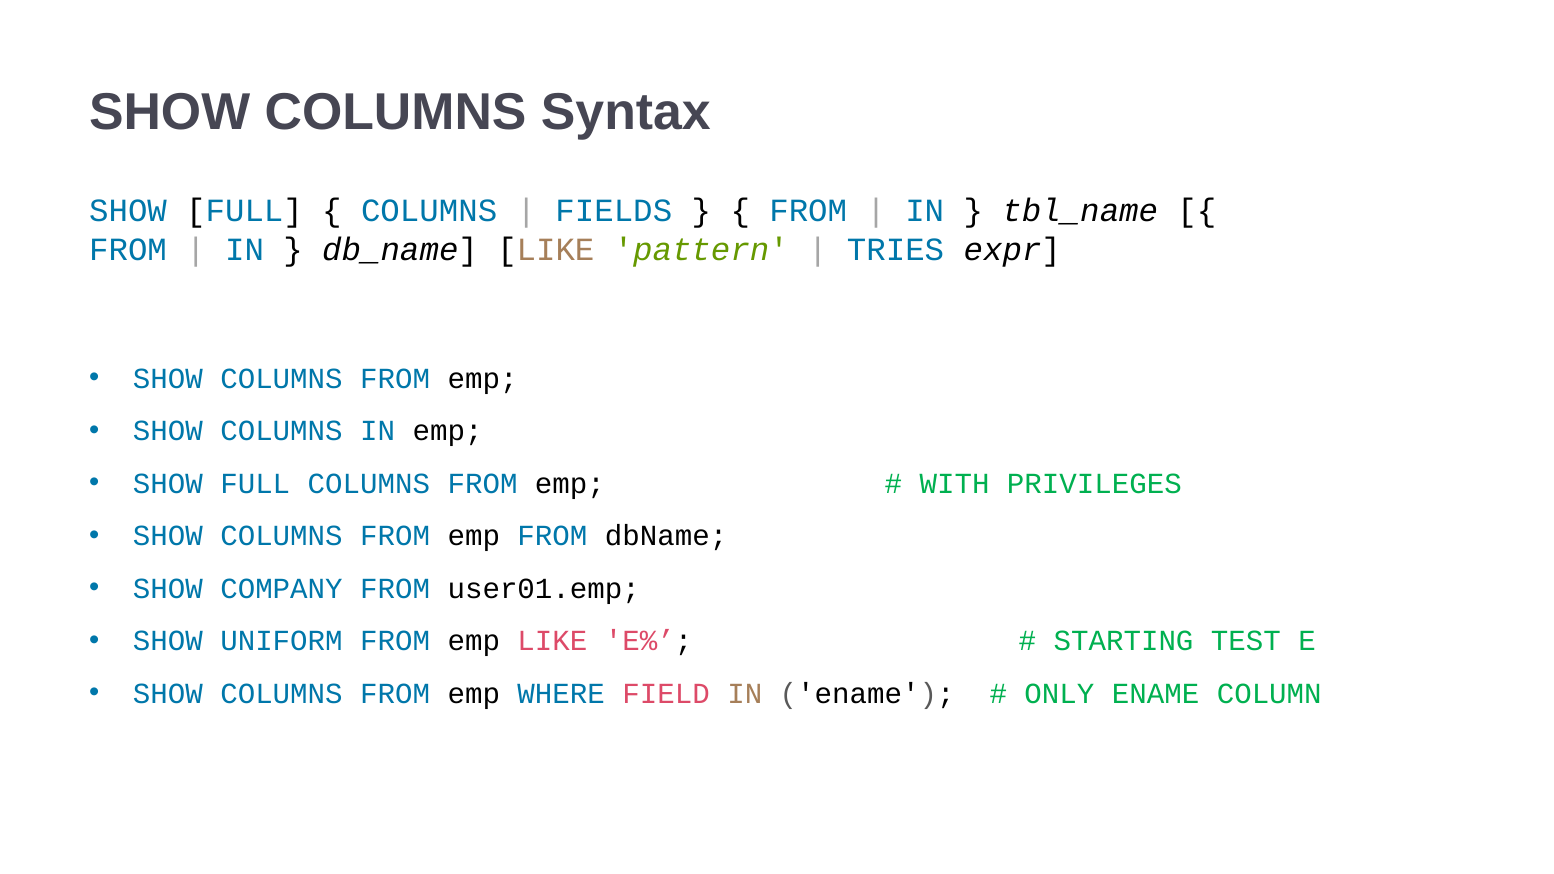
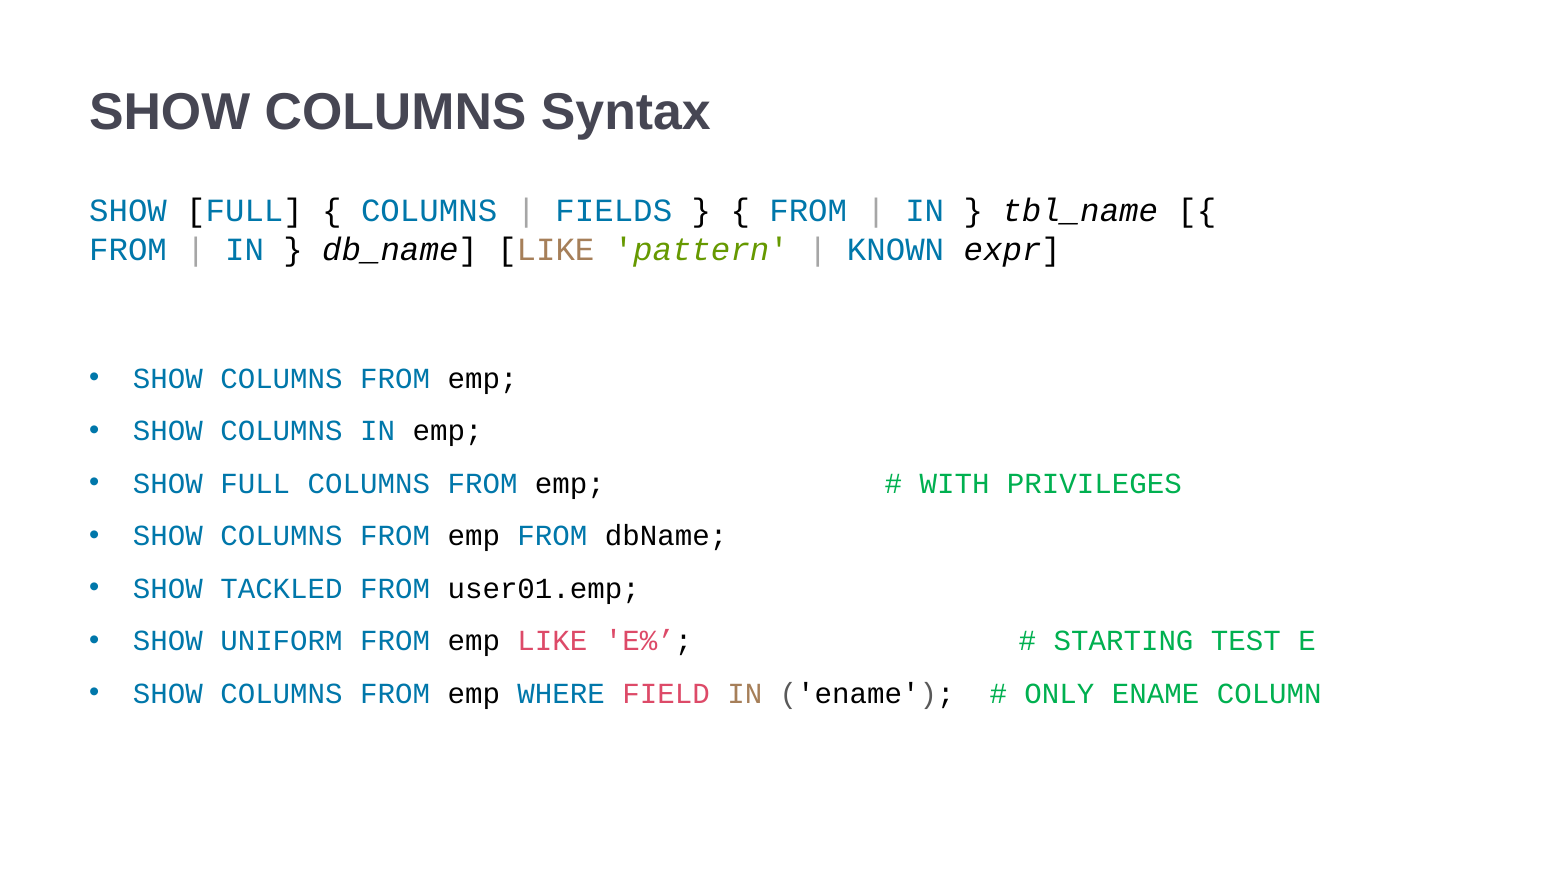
TRIES: TRIES -> KNOWN (896, 250)
COMPANY: COMPANY -> TACKLED (281, 589)
